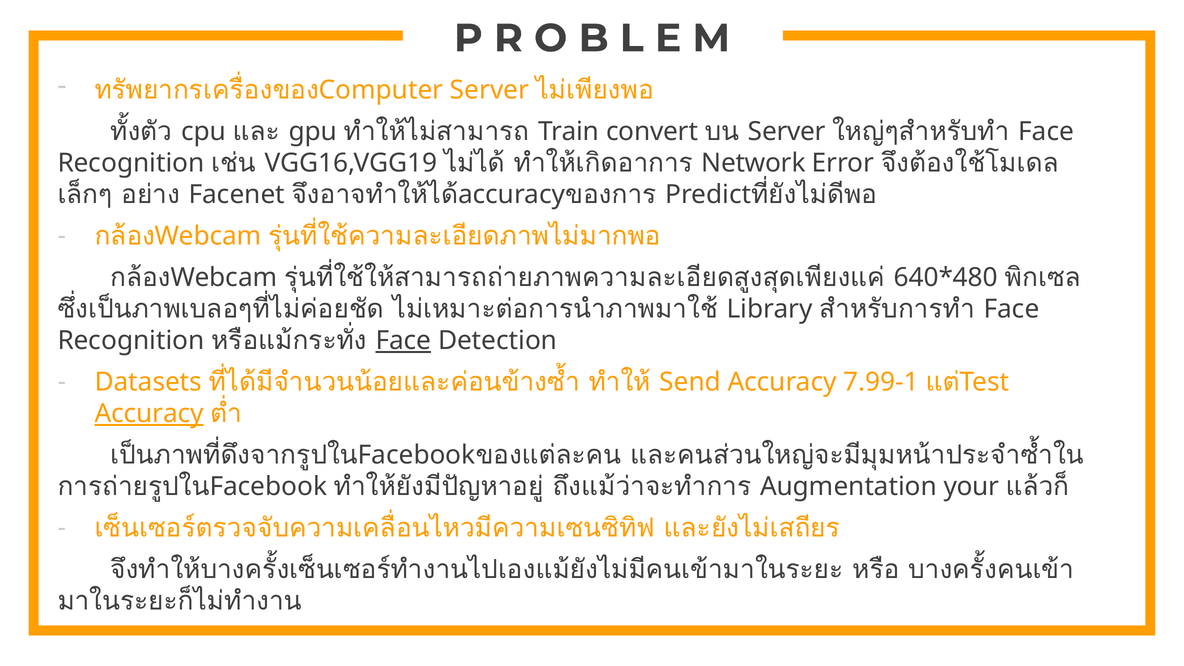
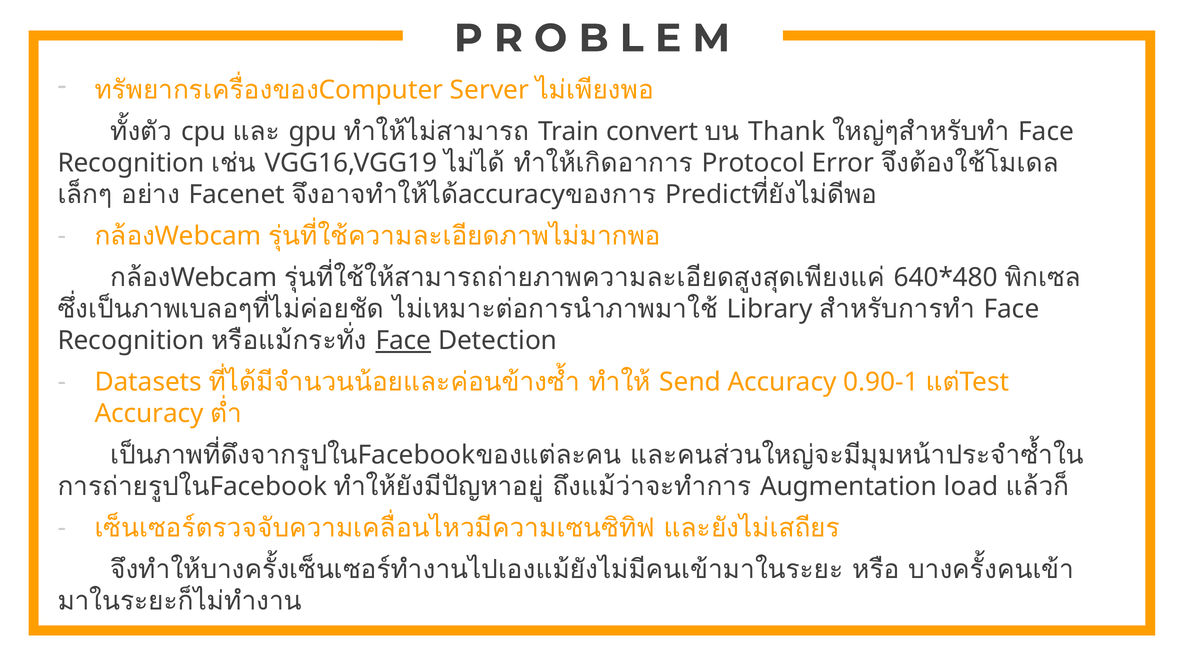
Server: Server -> Thank (787, 132)
Network: Network -> Protocol (753, 163)
7.99-1: 7.99-1 -> 0.90-1 (881, 382)
Accuracy underline: present -> none (149, 414)
your: your -> load (971, 487)
